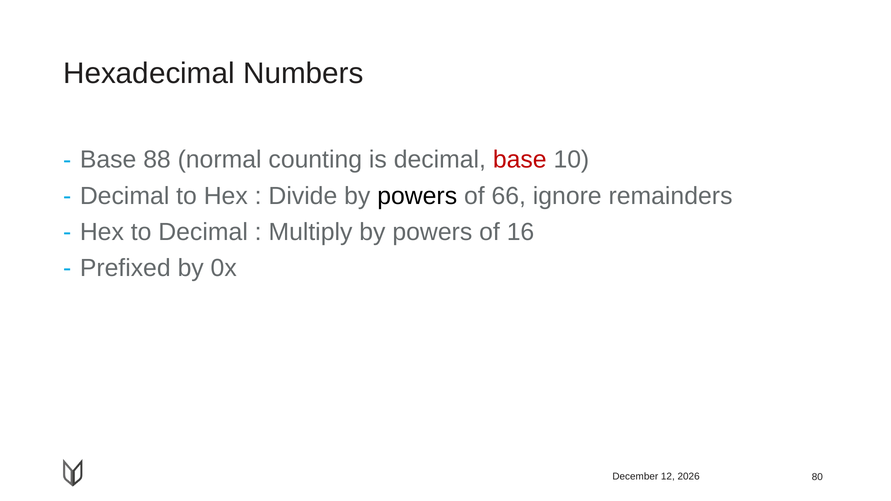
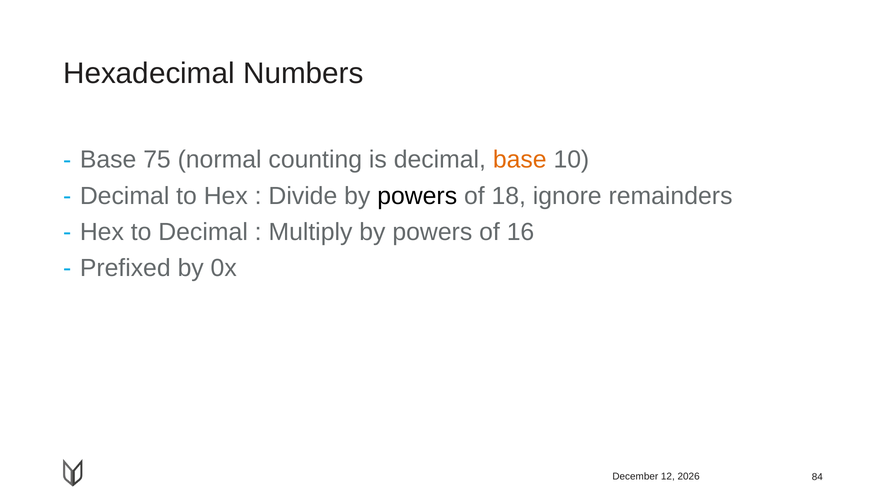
88: 88 -> 75 (157, 160)
base colour: red -> orange (520, 160)
66: 66 -> 18 (509, 196)
80: 80 -> 84 (817, 477)
